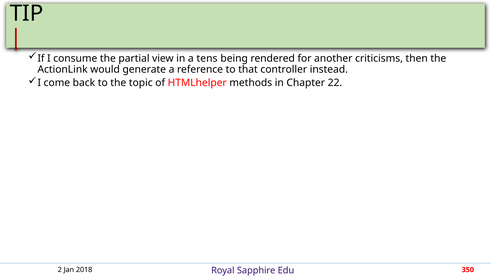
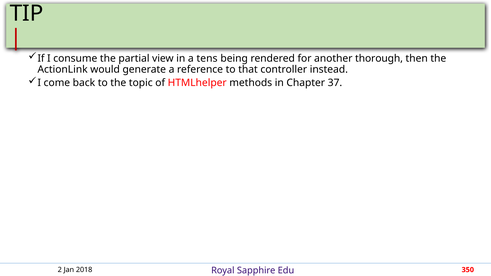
criticisms: criticisms -> thorough (379, 58)
22: 22 -> 37 (335, 83)
